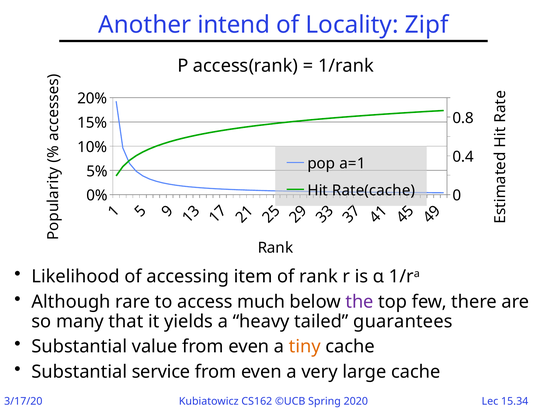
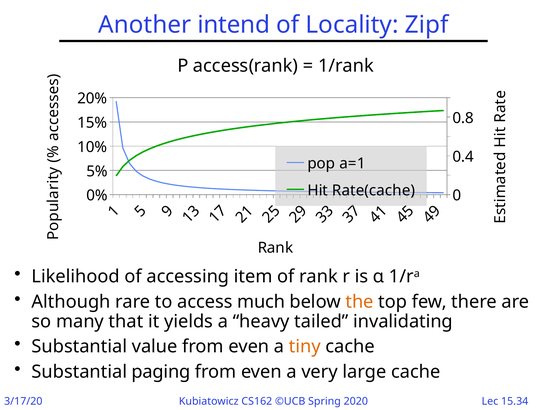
the colour: purple -> orange (360, 302)
guarantees: guarantees -> invalidating (403, 322)
service: service -> paging (161, 372)
